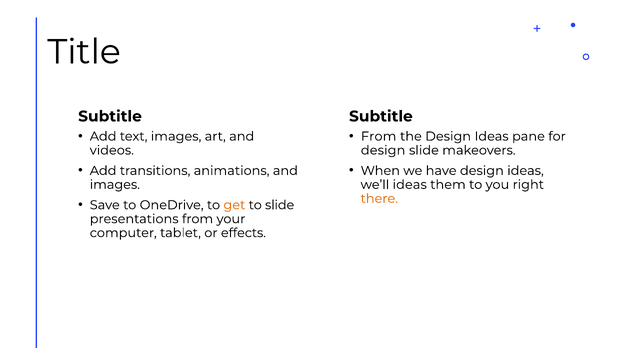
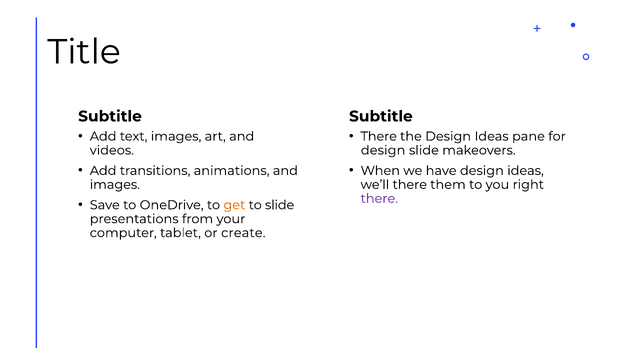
From: From -> There (379, 136)
we’ll ideas: ideas -> there (410, 185)
there colour: orange -> purple (379, 199)
effects: effects -> create (243, 233)
